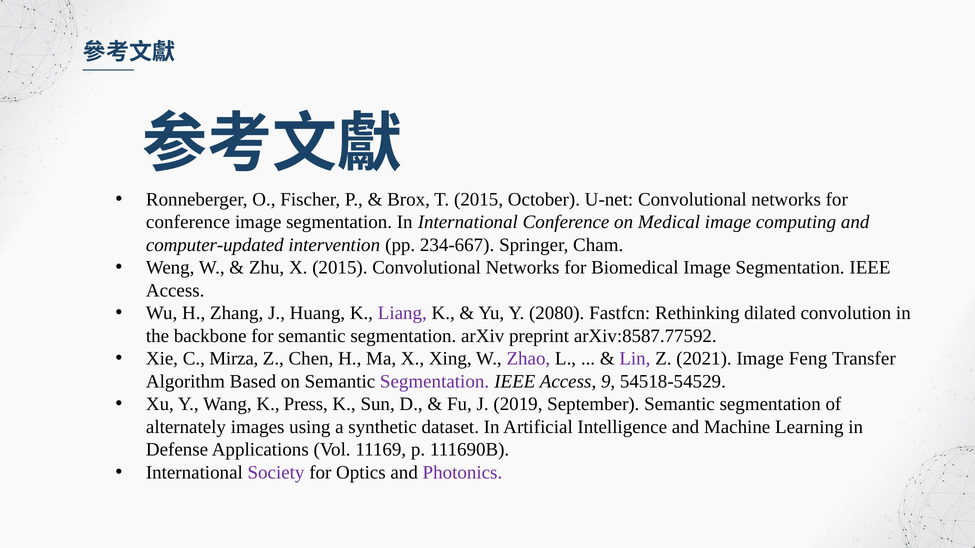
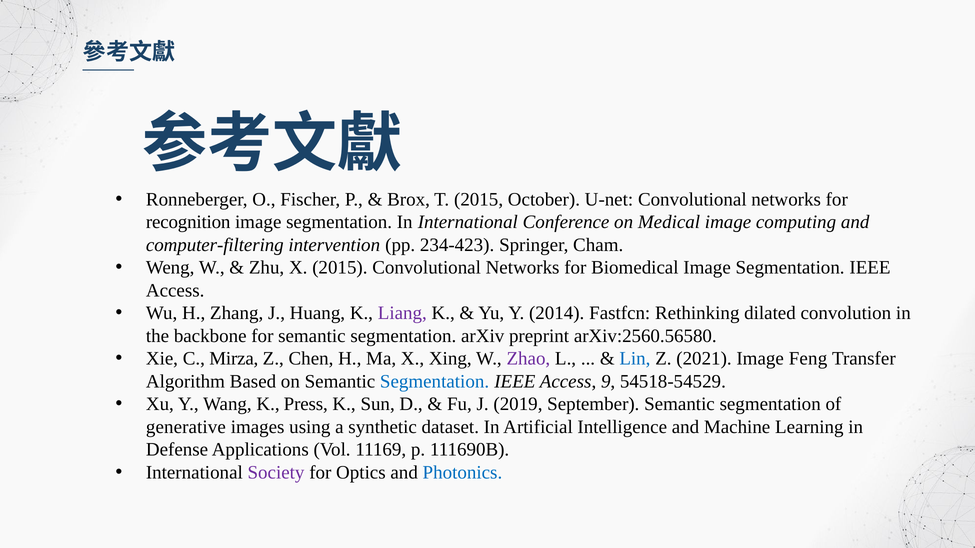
conference: conference -> recognition (188, 222)
computer-updated: computer-updated -> computer-filtering (215, 245)
234-667: 234-667 -> 234-423 (457, 245)
2080: 2080 -> 2014 (557, 313)
arXiv:8587.77592: arXiv:8587.77592 -> arXiv:2560.56580 (645, 336)
Lin colour: purple -> blue (635, 359)
Segmentation colour: purple -> blue (435, 382)
alternately: alternately -> generative (186, 427)
Photonics colour: purple -> blue (462, 473)
